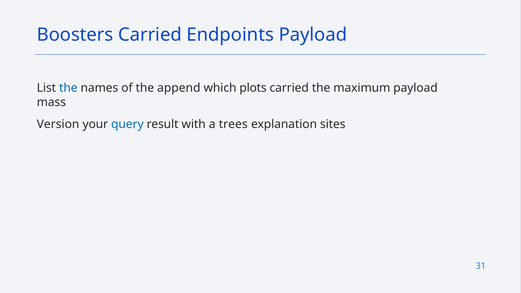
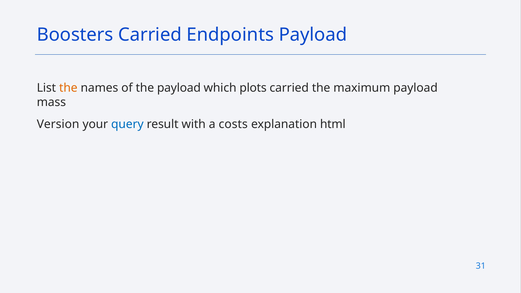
the colour: blue -> orange (68, 88)
the append: append -> payload (179, 88)
trees: trees -> costs (233, 124)
sites: sites -> html (333, 124)
